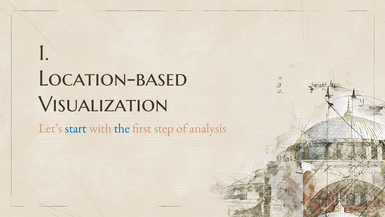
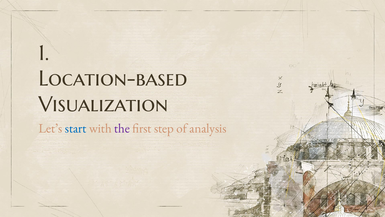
the colour: blue -> purple (122, 128)
